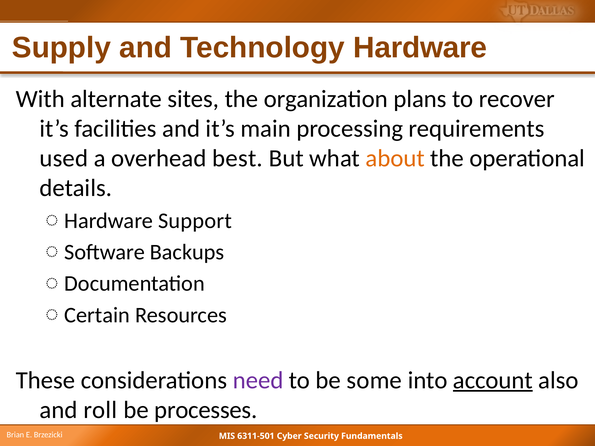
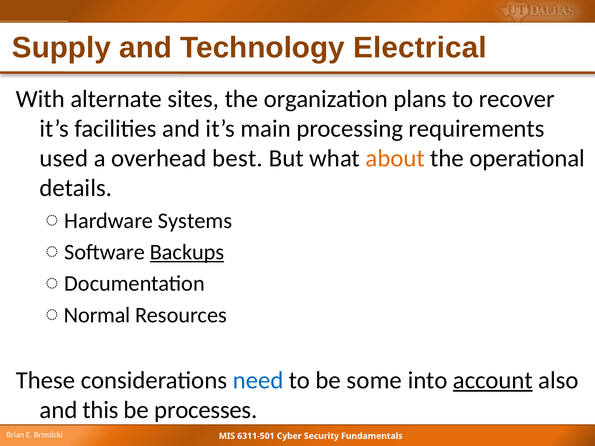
Technology Hardware: Hardware -> Electrical (420, 48)
Support: Support -> Systems (195, 221)
Backups underline: none -> present (187, 252)
Certain: Certain -> Normal (97, 315)
need colour: purple -> blue (258, 380)
roll: roll -> this (101, 410)
